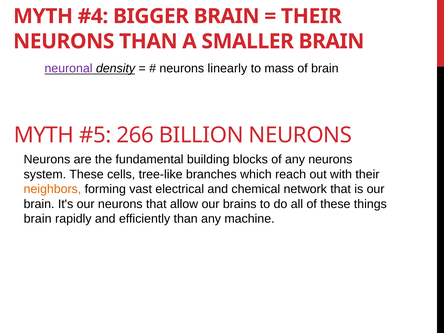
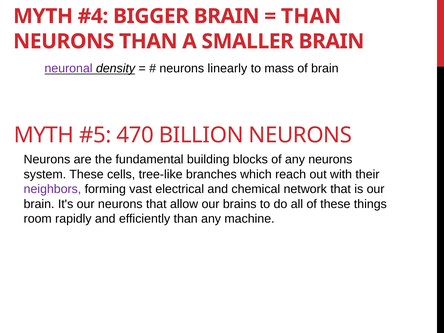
THEIR: THEIR -> THAN (311, 16)
266: 266 -> 470 (135, 135)
neighbors colour: orange -> purple (52, 189)
brain: brain -> room (38, 219)
